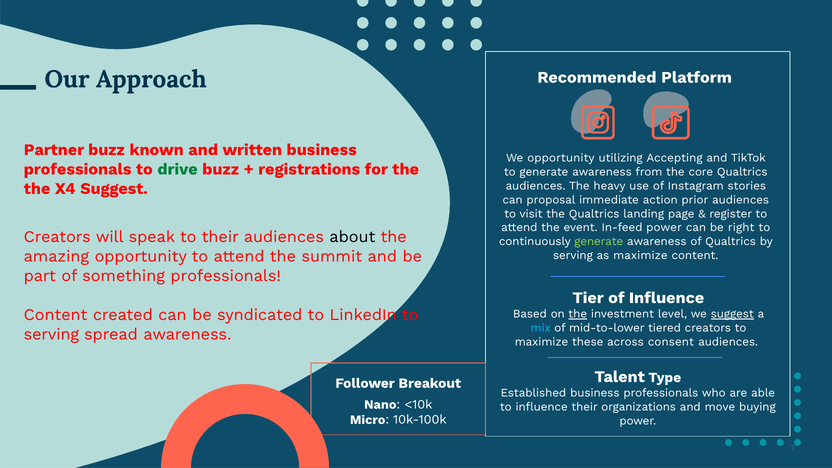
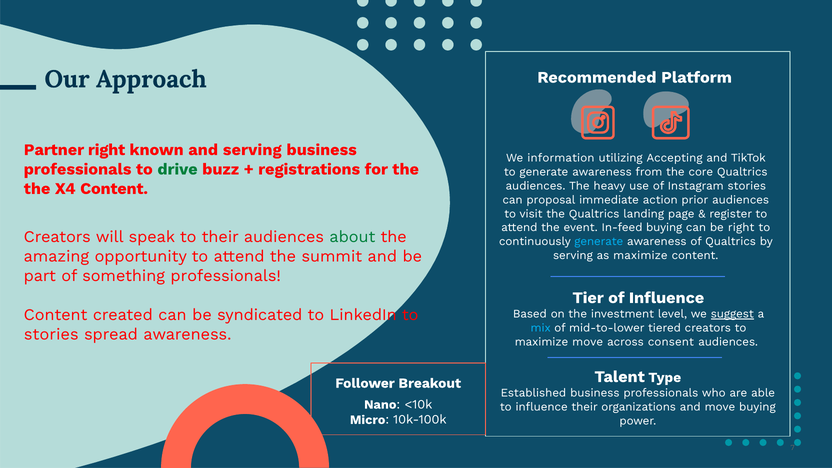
Partner buzz: buzz -> right (107, 150)
and written: written -> serving (252, 150)
We opportunity: opportunity -> information (561, 158)
X4 Suggest: Suggest -> Content (114, 189)
In-feed power: power -> buying (664, 228)
about colour: black -> green (352, 237)
generate colour: light green -> light blue (599, 241)
the underline: present -> none (578, 314)
serving: serving -> stories (51, 334)
maximize these: these -> move (588, 342)
